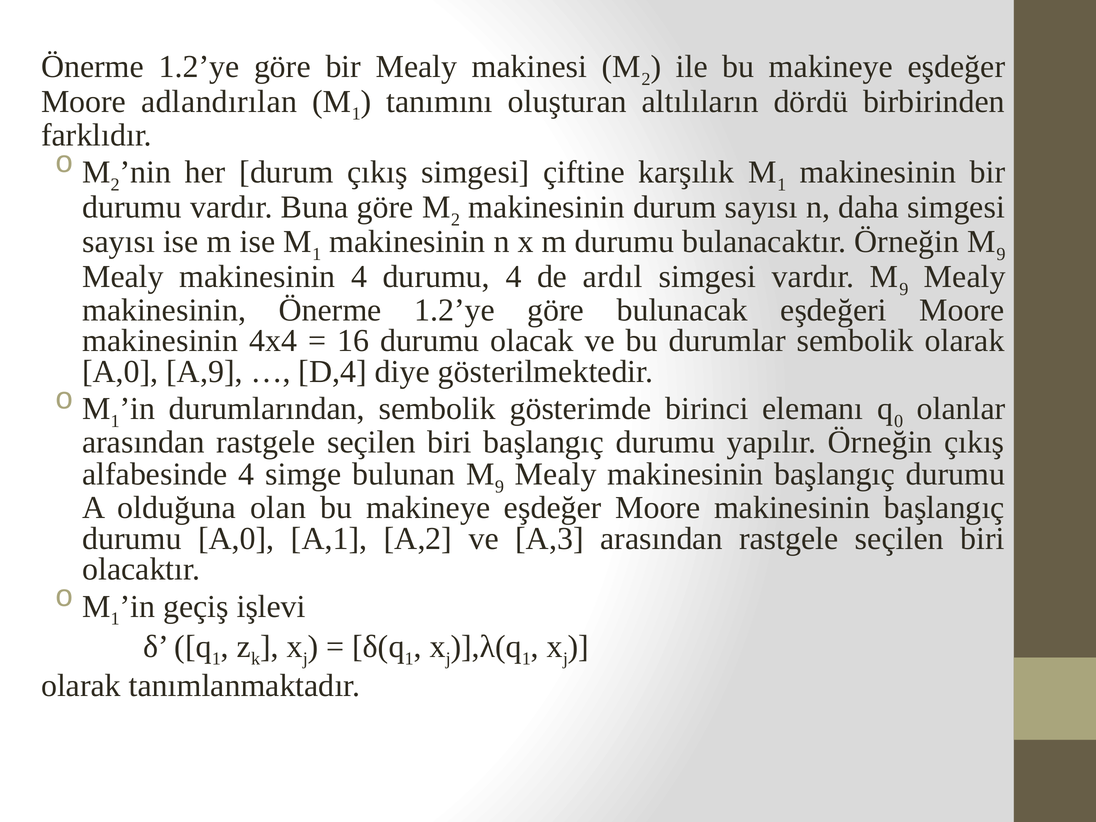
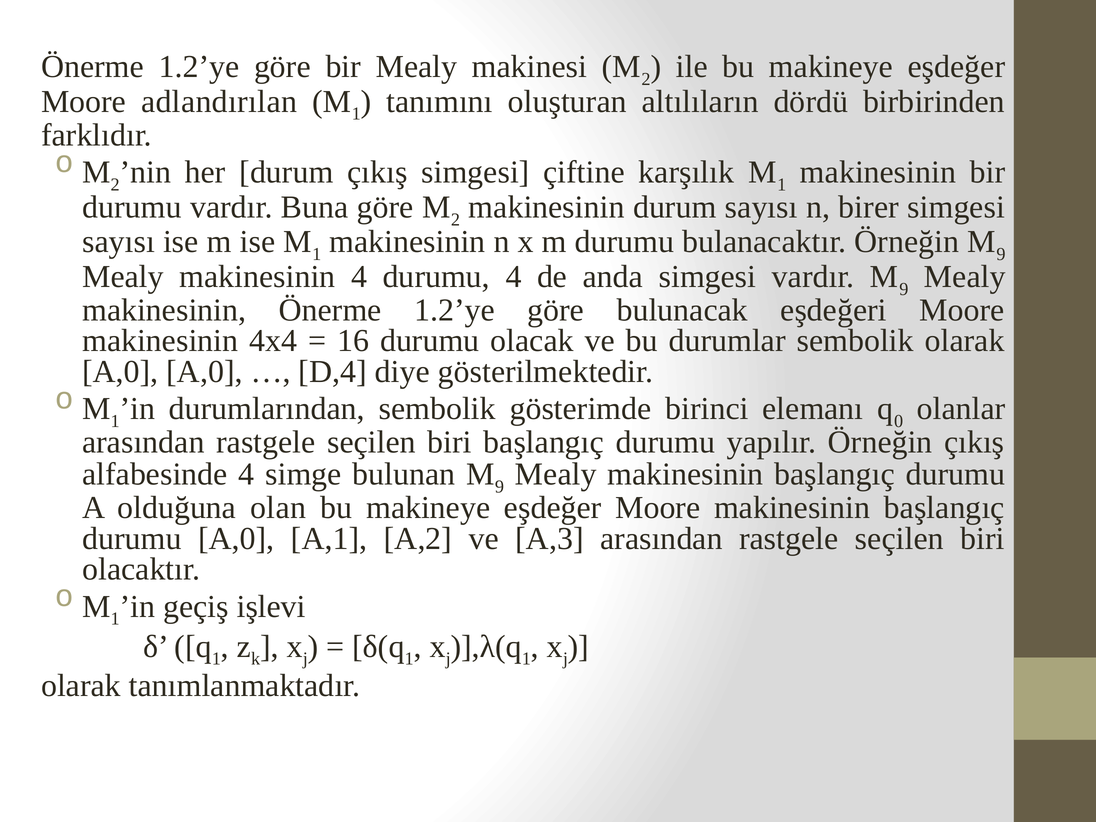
daha: daha -> birer (869, 207)
ardıl: ardıl -> anda (613, 277)
A,0 A,9: A,9 -> A,0 (205, 372)
